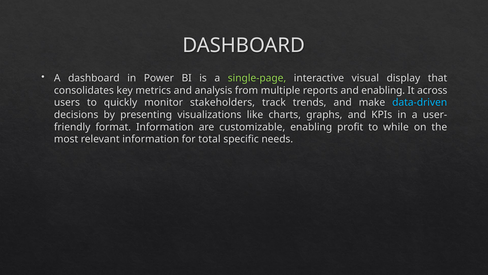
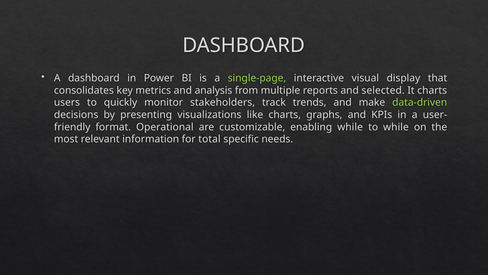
and enabling: enabling -> selected (383, 90)
It across: across -> charts (432, 90)
data-driven colour: light blue -> light green (420, 102)
format Information: Information -> Operational (165, 127)
enabling profit: profit -> while (350, 127)
